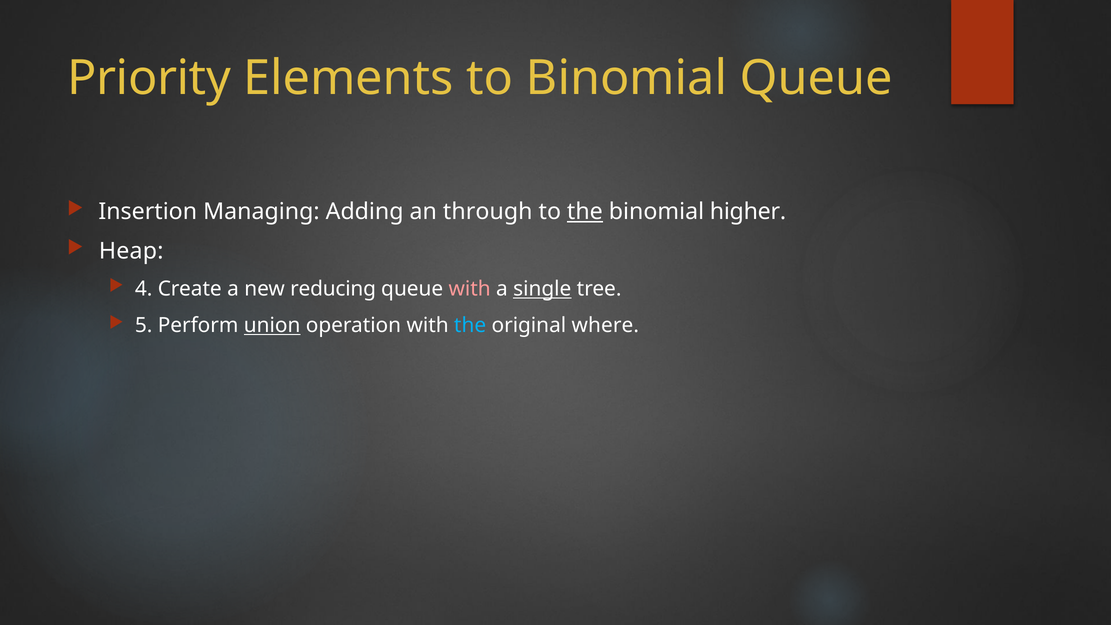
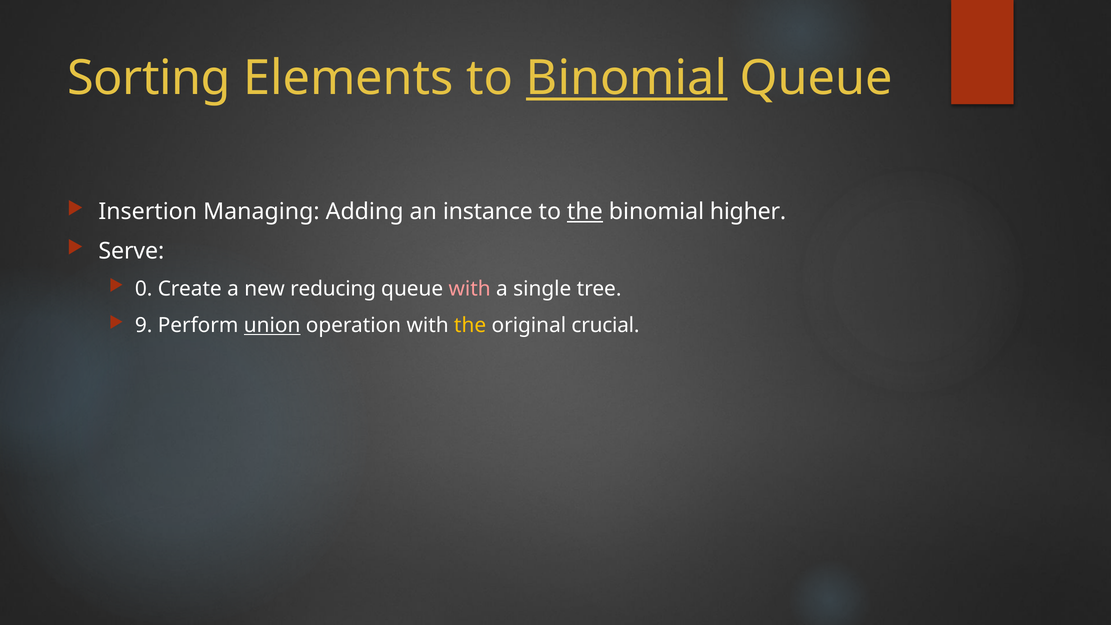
Priority: Priority -> Sorting (149, 78)
Binomial underline: none -> present (627, 78)
through: through -> instance (488, 212)
Heap: Heap -> Serve (131, 251)
4: 4 -> 0 (144, 289)
single underline: present -> none (542, 289)
5: 5 -> 9 (144, 326)
the colour: light blue -> yellow (470, 326)
where: where -> crucial (605, 326)
